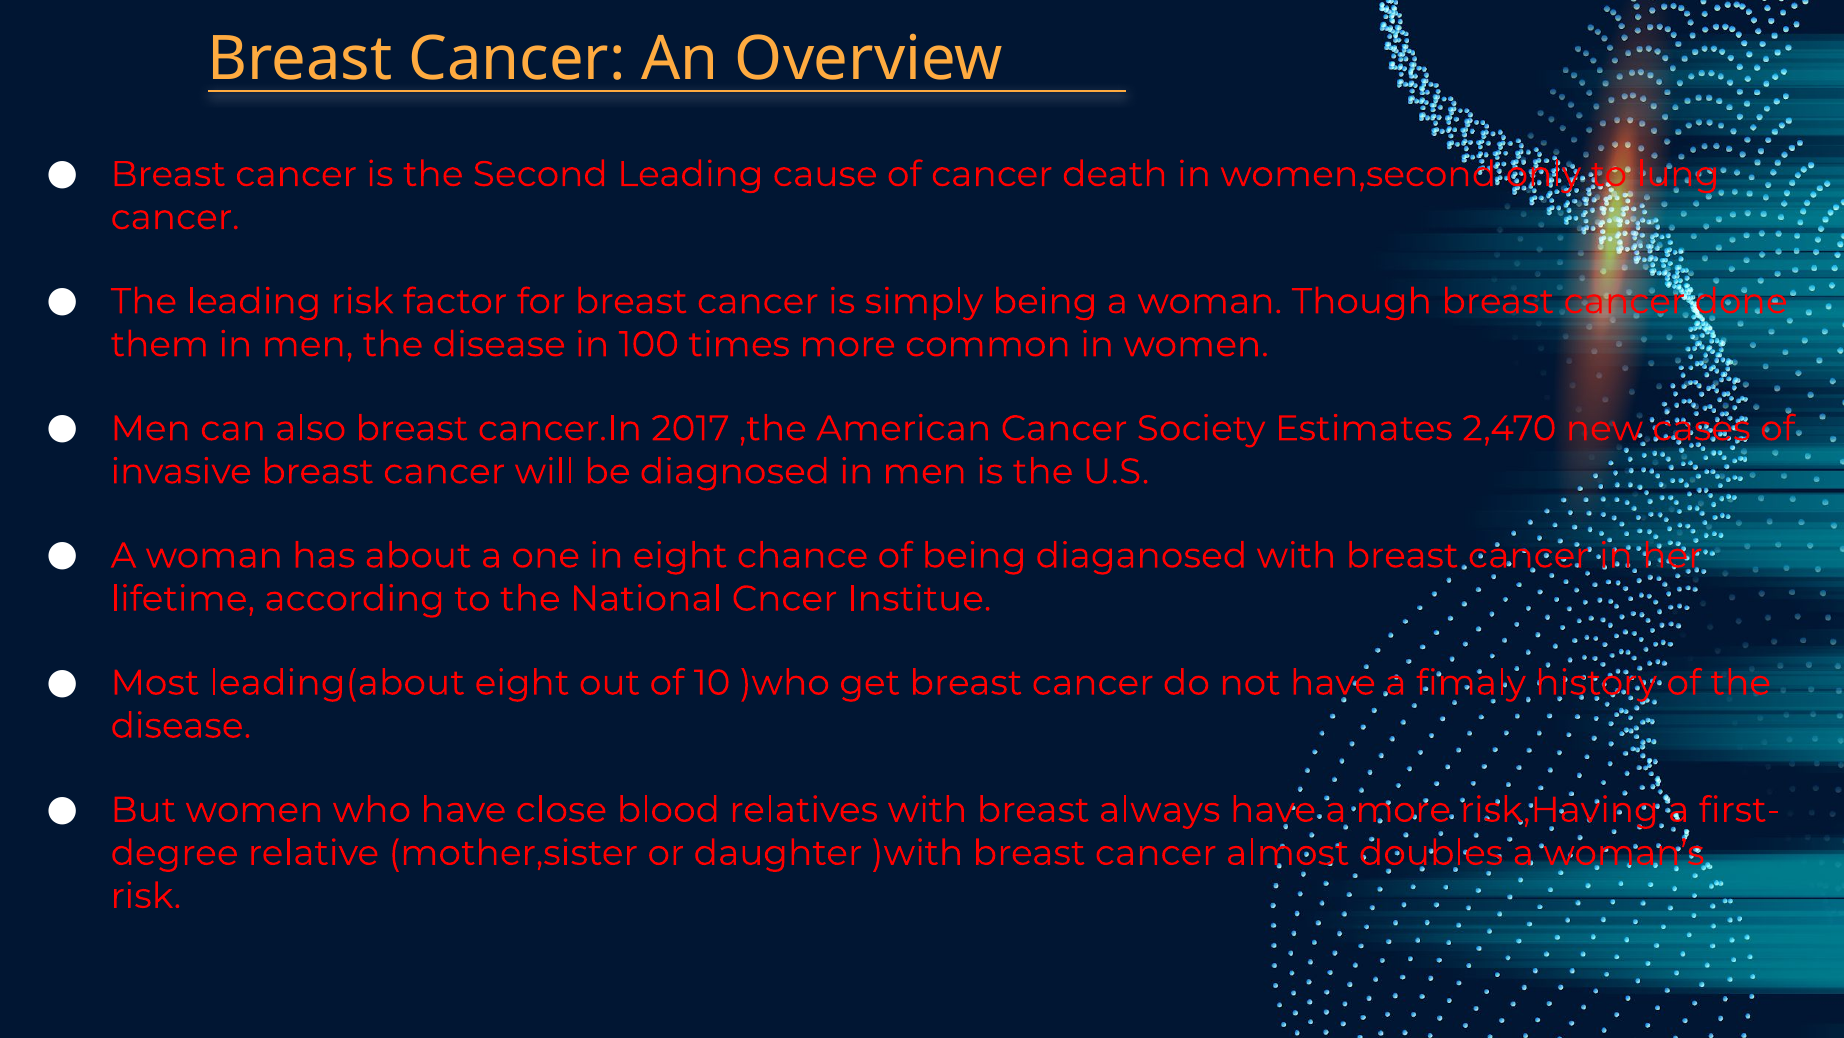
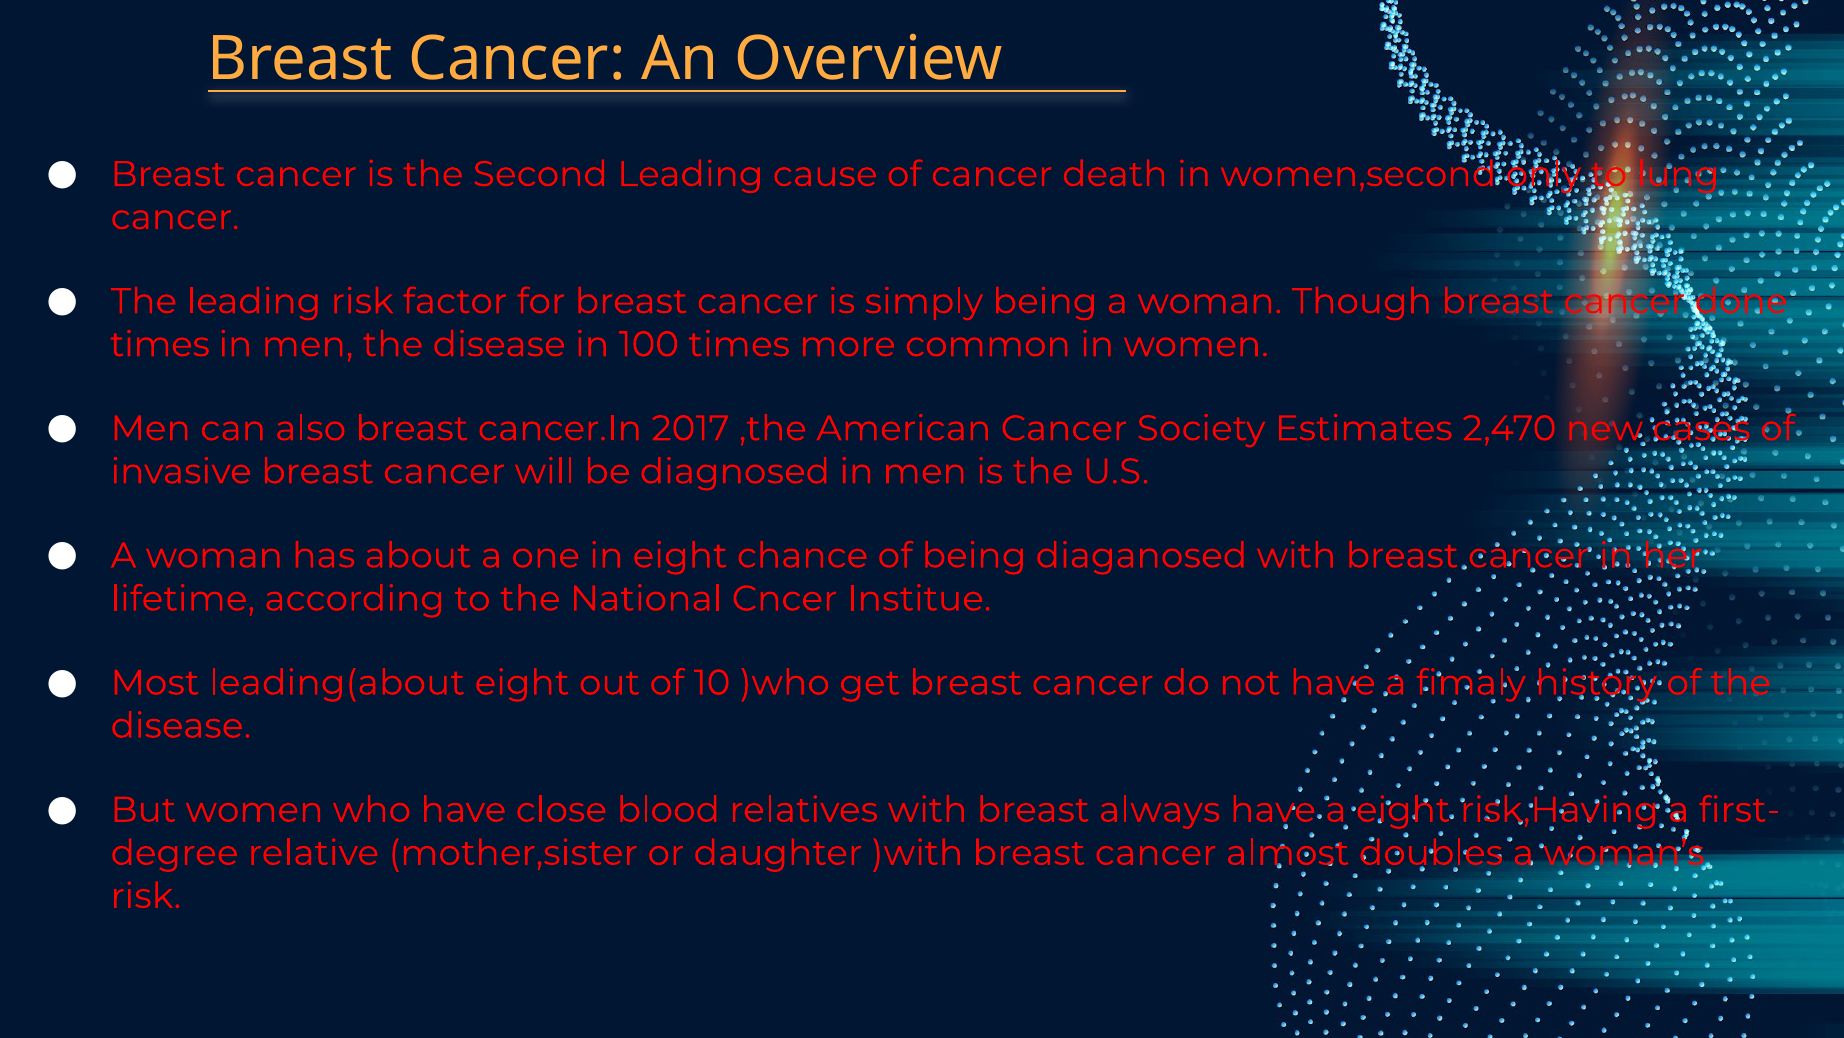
them: them -> times (160, 344)
a more: more -> eight (1403, 809)
